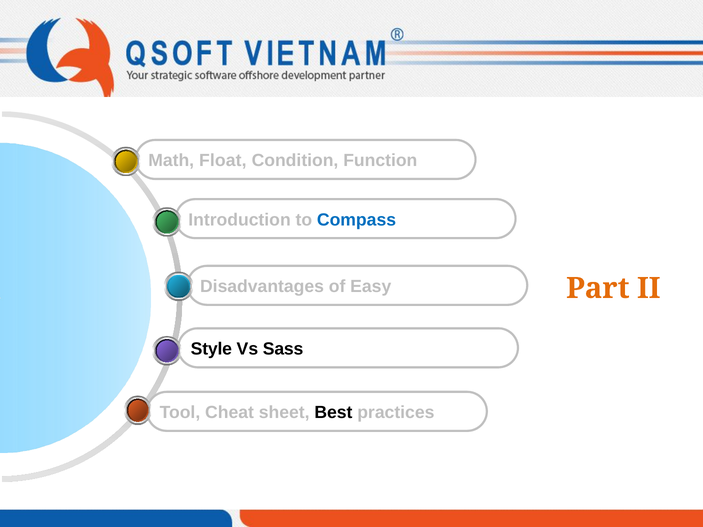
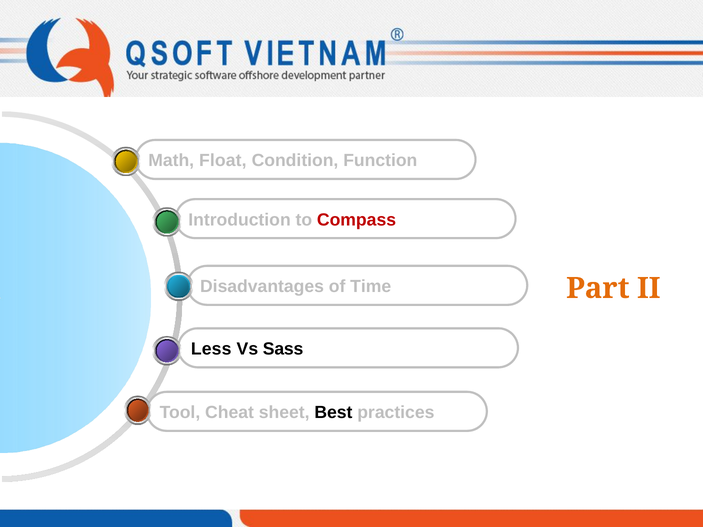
Compass colour: blue -> red (356, 220)
Easy: Easy -> Time (371, 287)
Style: Style -> Less (211, 349)
